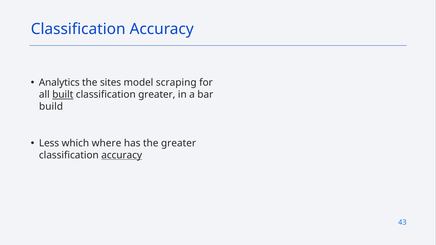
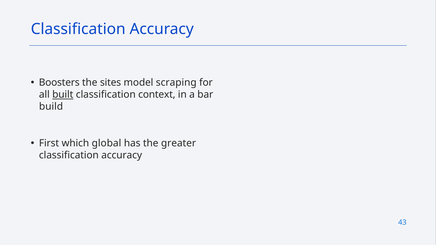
Analytics: Analytics -> Boosters (59, 83)
classification greater: greater -> context (157, 95)
Less: Less -> First (49, 143)
where: where -> global (106, 143)
accuracy underline: present -> none (122, 155)
